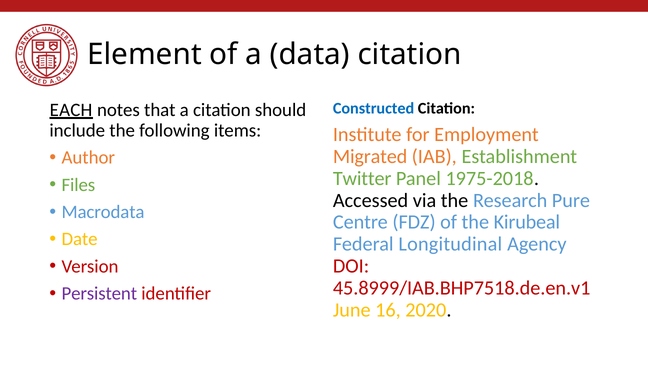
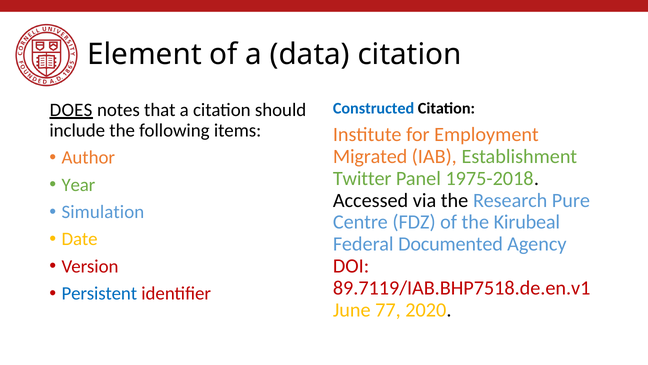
EACH: EACH -> DOES (71, 110)
Files: Files -> Year (78, 185)
Macrodata: Macrodata -> Simulation (103, 212)
Longitudinal: Longitudinal -> Documented (451, 244)
45.8999/IAB.BHP7518.de.en.v1: 45.8999/IAB.BHP7518.de.en.v1 -> 89.7119/IAB.BHP7518.de.en.v1 (462, 288)
Persistent colour: purple -> blue (99, 293)
16: 16 -> 77 (388, 309)
